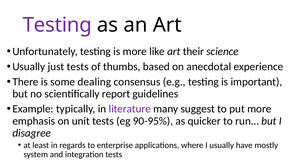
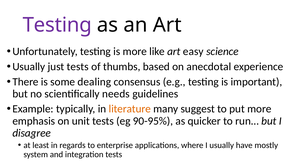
their: their -> easy (193, 52)
report: report -> needs (116, 94)
literature colour: purple -> orange (130, 109)
